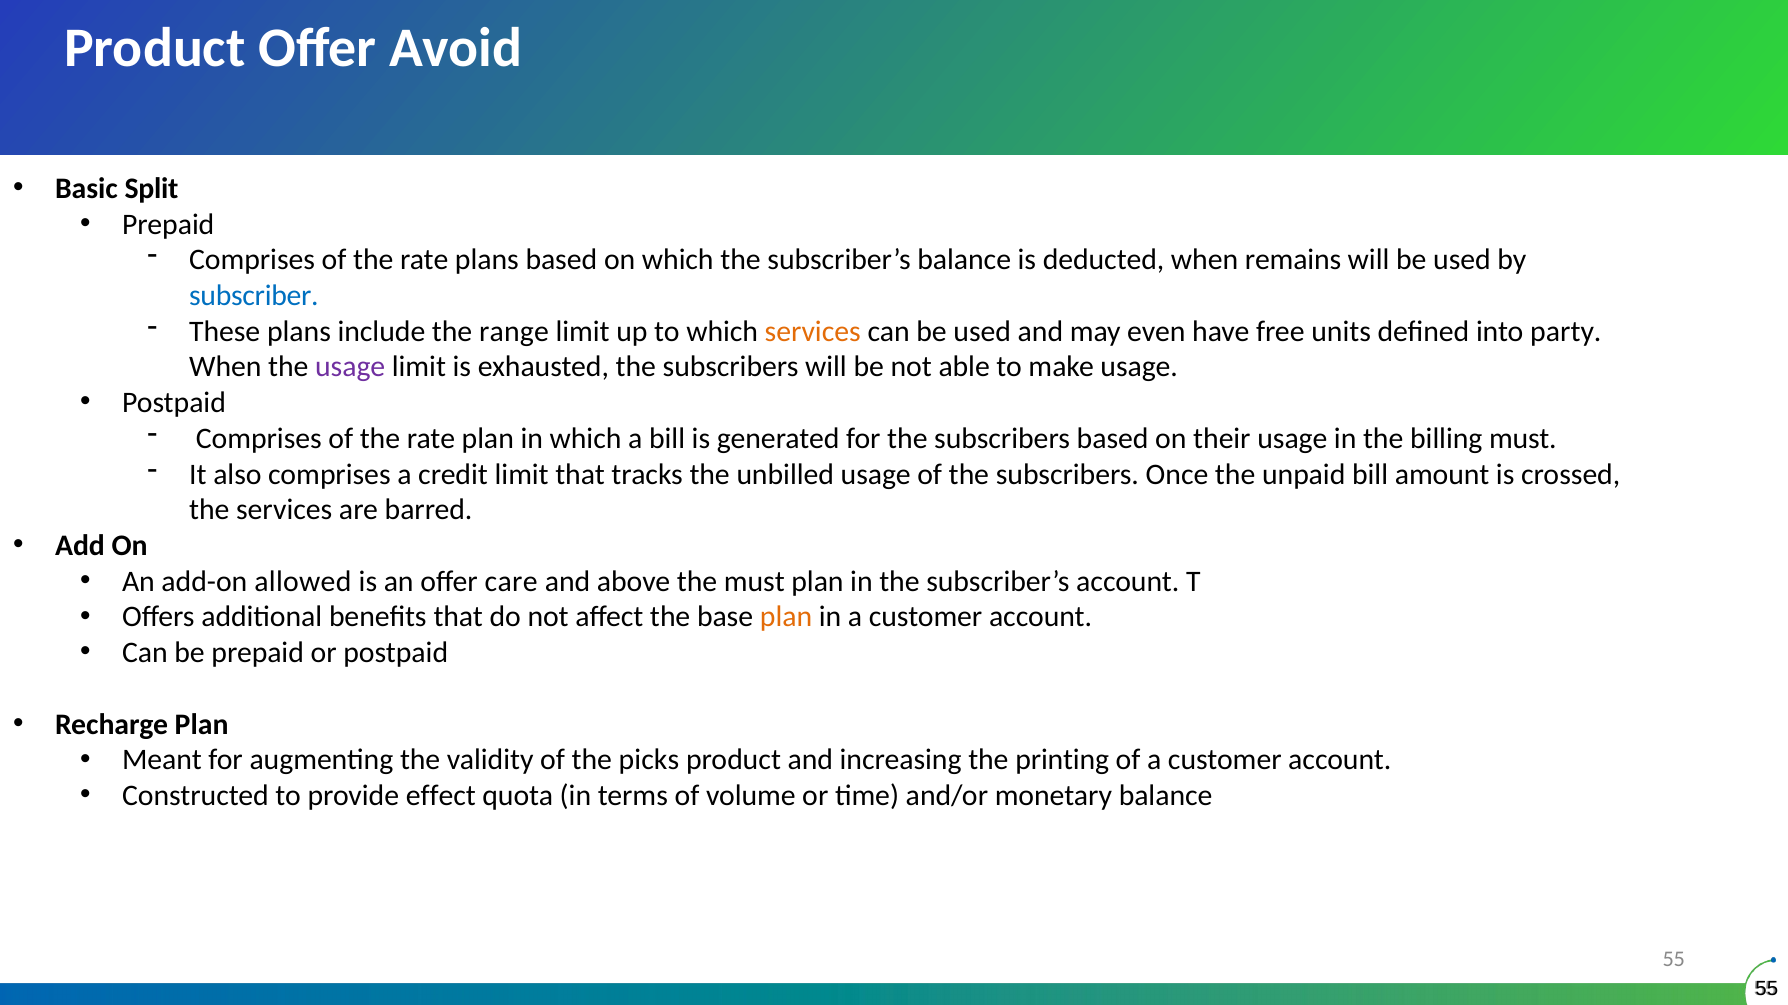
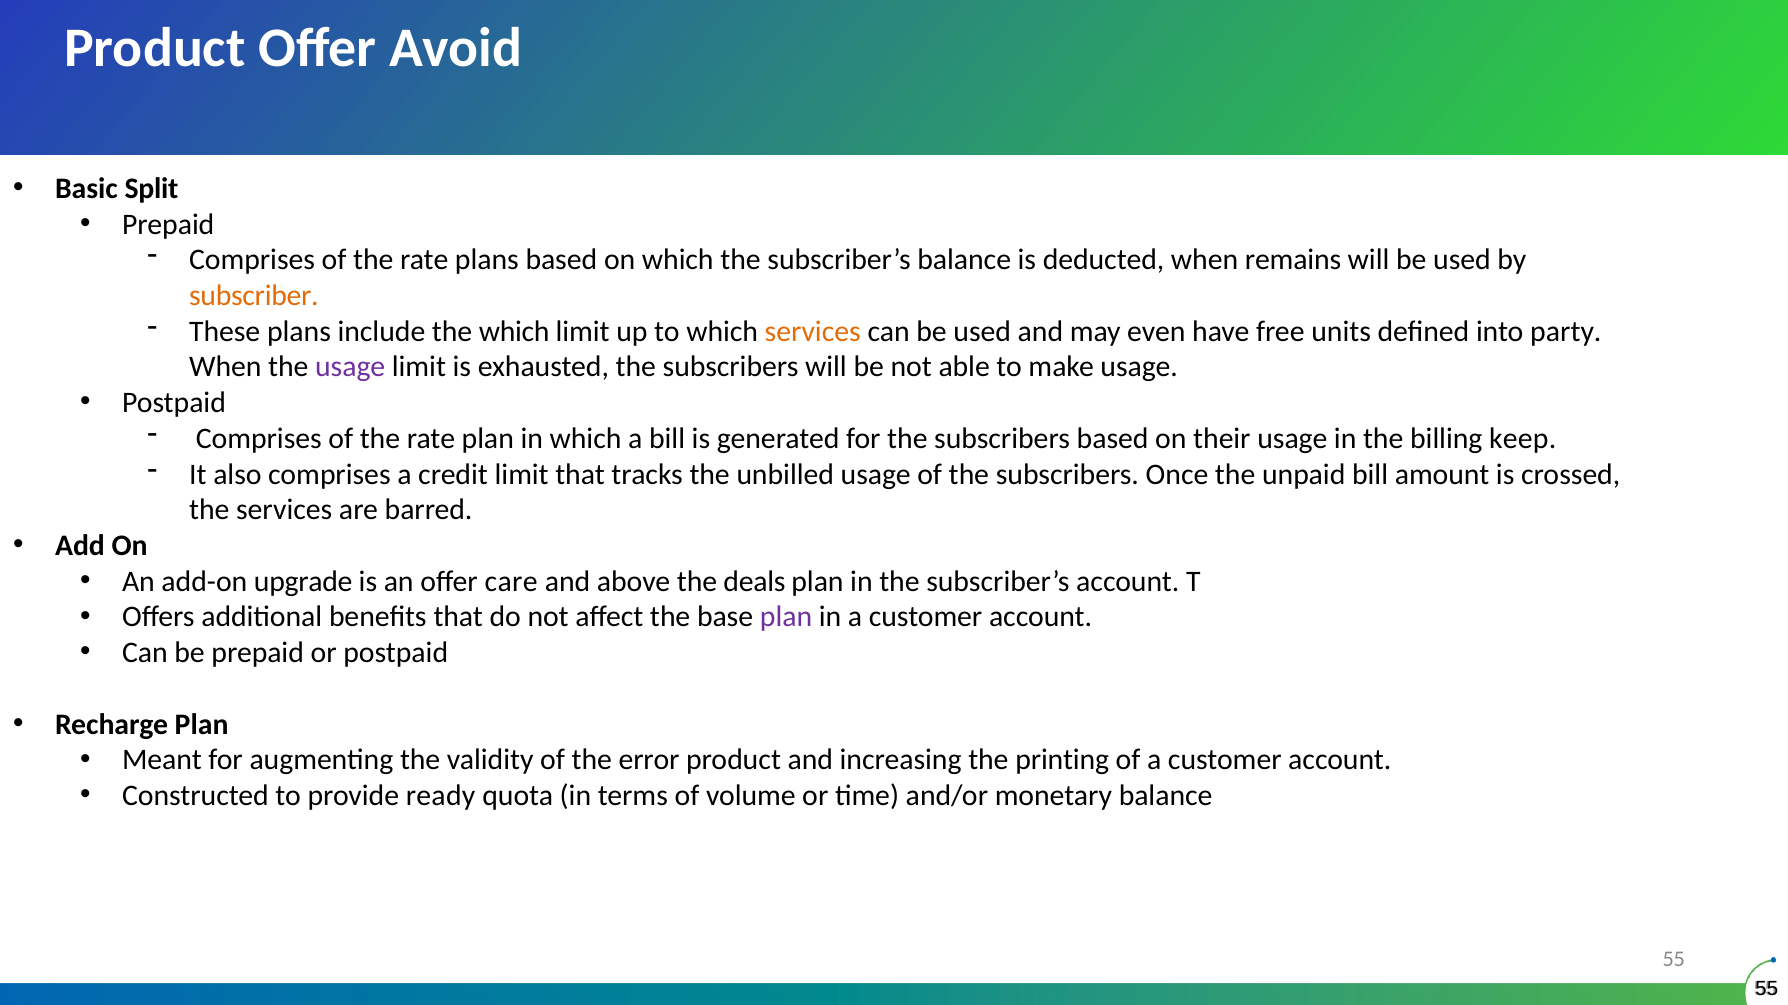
subscriber colour: blue -> orange (254, 296)
the range: range -> which (514, 332)
billing must: must -> keep (1523, 439)
allowed: allowed -> upgrade (303, 582)
the must: must -> deals (754, 582)
plan colour: orange -> purple (786, 618)
picks: picks -> error (649, 761)
effect: effect -> ready (441, 796)
